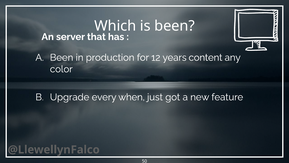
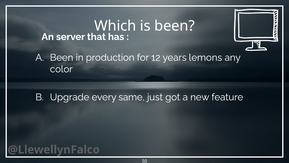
content: content -> lemons (205, 57)
when: when -> same (132, 97)
